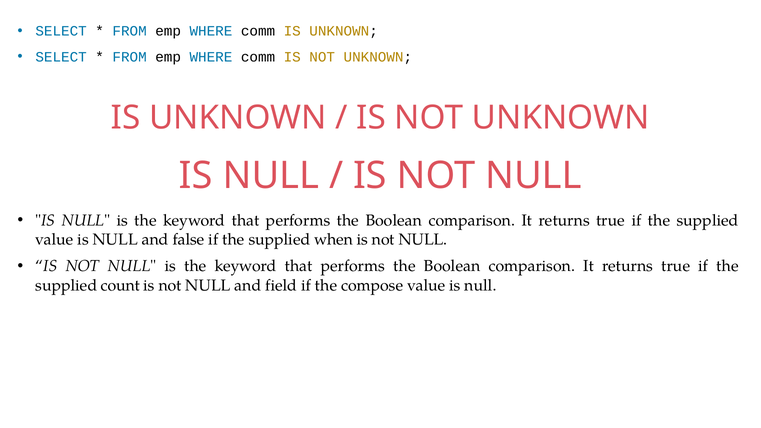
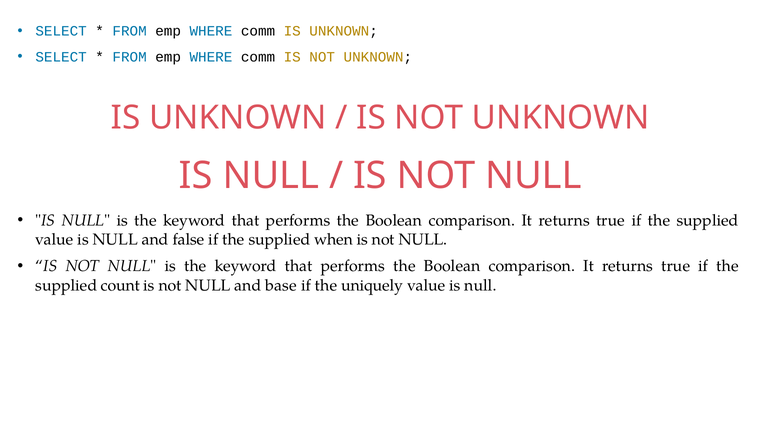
field: field -> base (281, 285)
compose: compose -> uniquely (372, 285)
